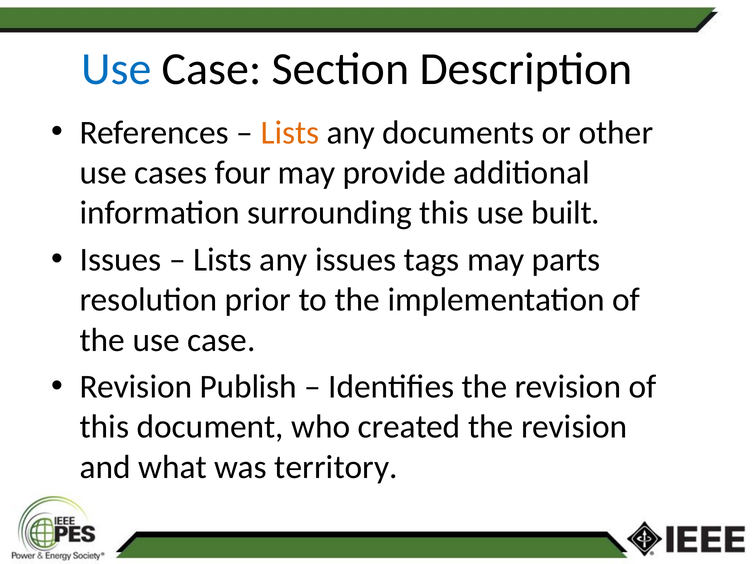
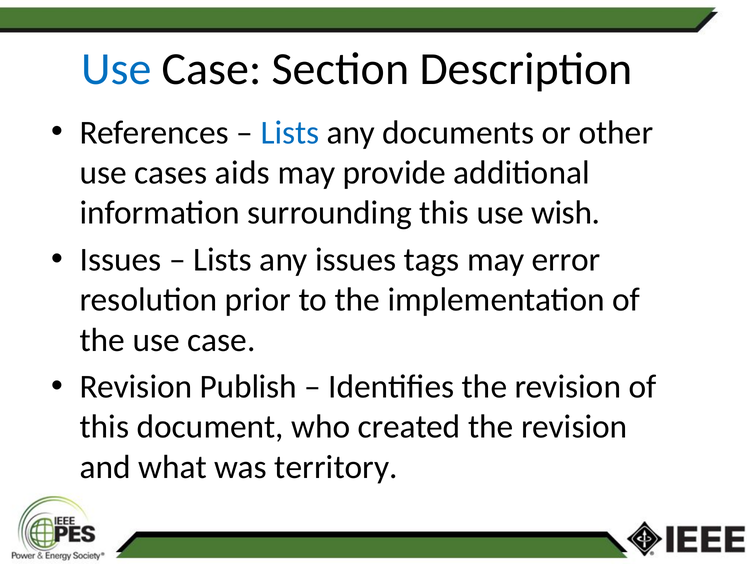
Lists colour: orange -> blue (290, 133)
four: four -> aids (242, 173)
built: built -> wish (566, 213)
parts: parts -> error (566, 260)
